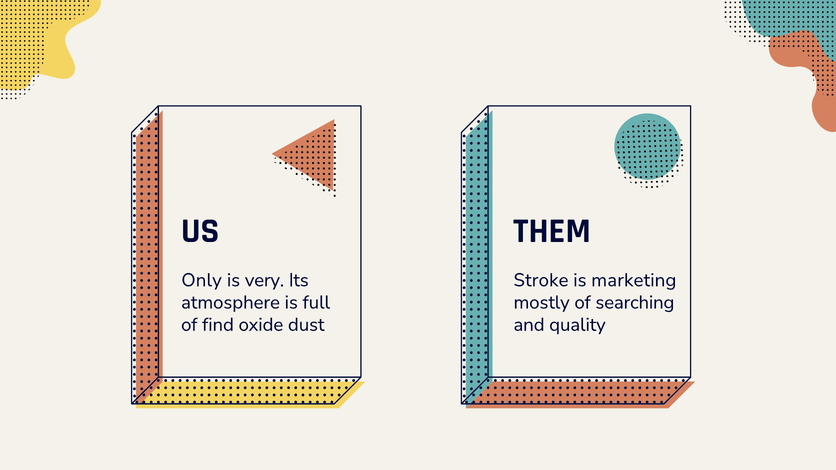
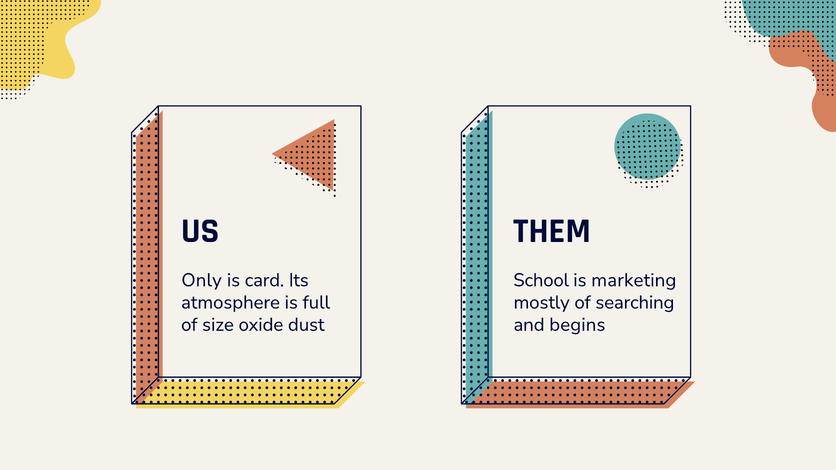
very: very -> card (264, 280)
Stroke: Stroke -> School (541, 280)
find: find -> size (218, 325)
quality: quality -> begins (577, 325)
